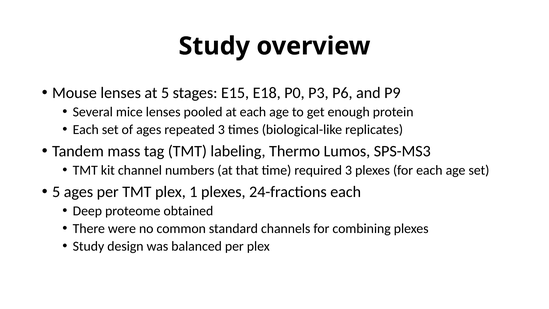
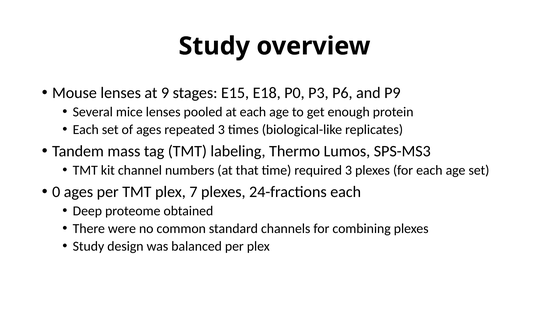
at 5: 5 -> 9 (165, 93)
5: 5 -> 0 (56, 192)
1: 1 -> 7 (193, 192)
